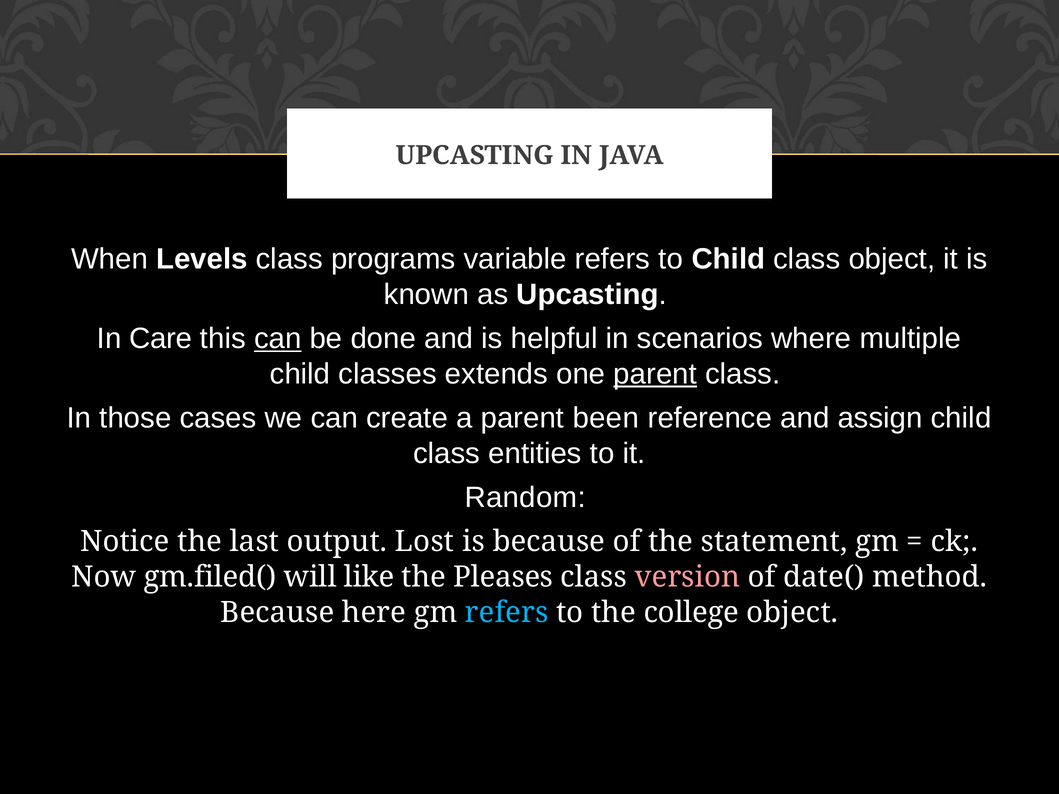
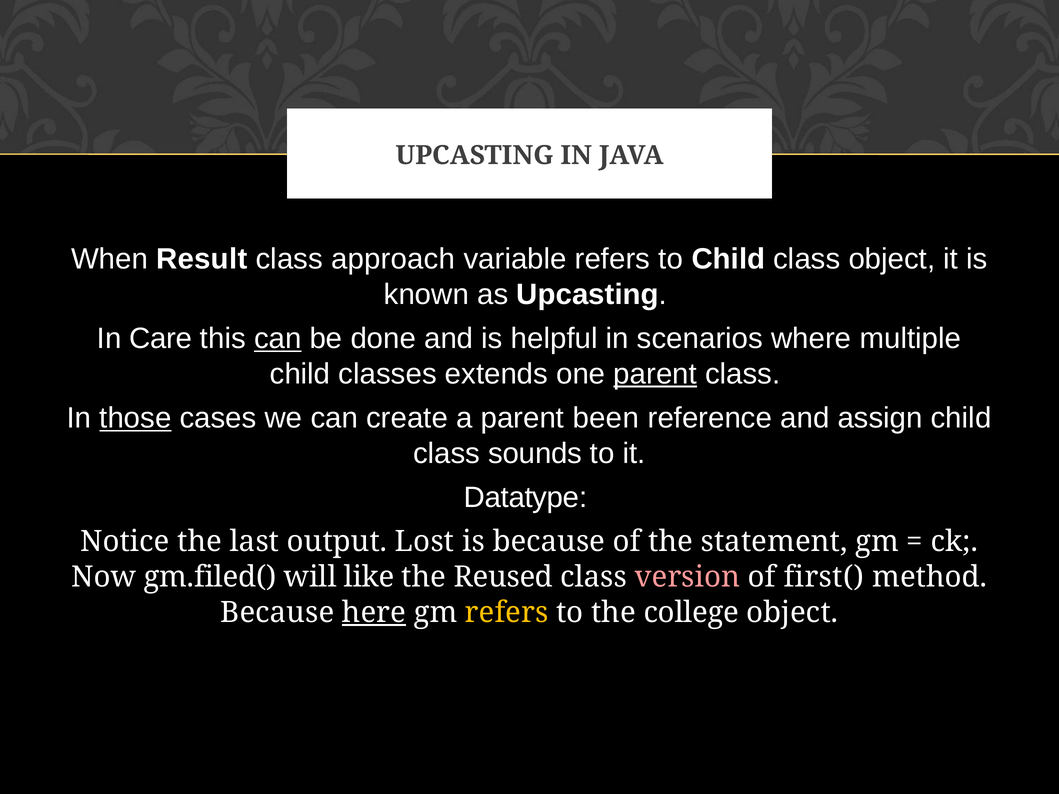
Levels: Levels -> Result (202, 259)
programs: programs -> approach (393, 259)
those underline: none -> present (135, 418)
entities: entities -> sounds (535, 454)
Random: Random -> Datatype (525, 498)
Pleases: Pleases -> Reused (503, 577)
date(: date( -> first( (824, 577)
here underline: none -> present (374, 613)
refers colour: light blue -> yellow (507, 613)
